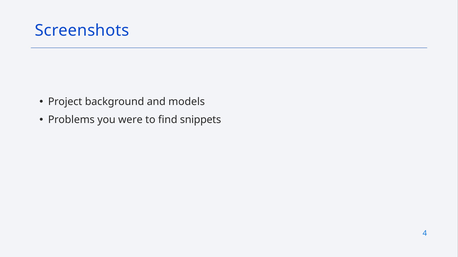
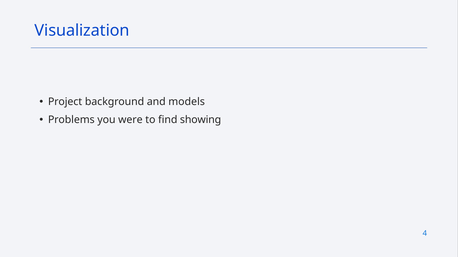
Screenshots: Screenshots -> Visualization (82, 31)
snippets: snippets -> showing (201, 120)
